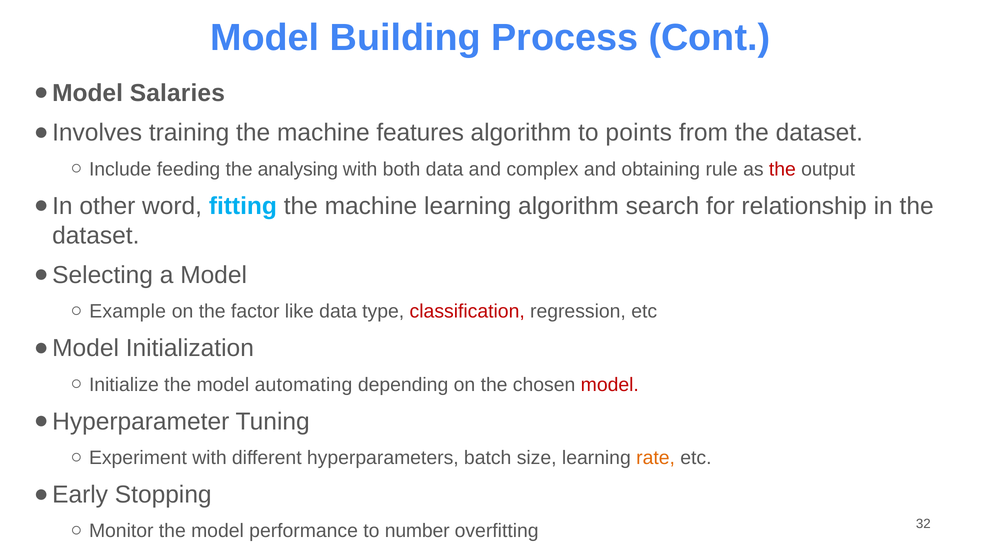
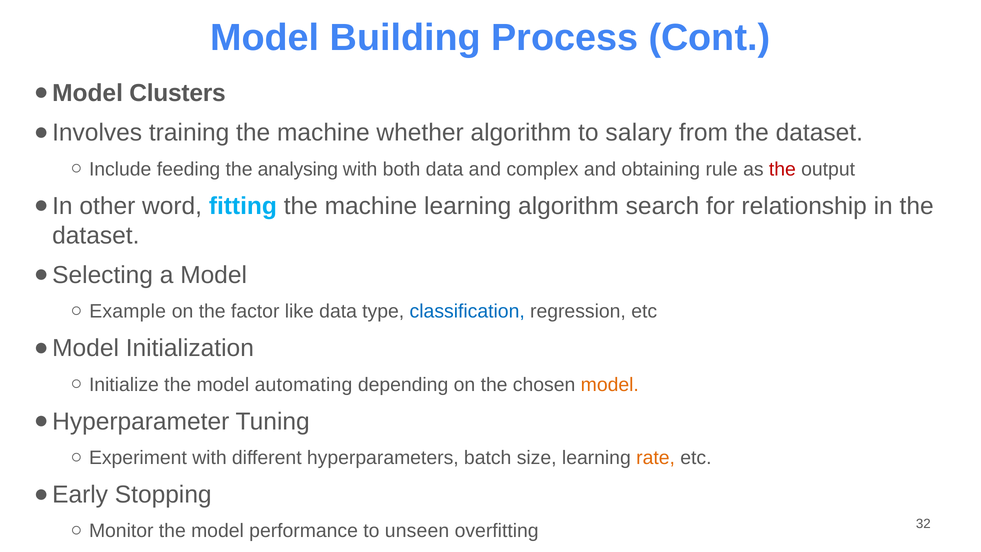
Salaries: Salaries -> Clusters (178, 93)
features: features -> whether (420, 133)
points: points -> salary (639, 133)
classification colour: red -> blue (467, 311)
model colour: red -> orange (610, 384)
number: number -> unseen (417, 531)
